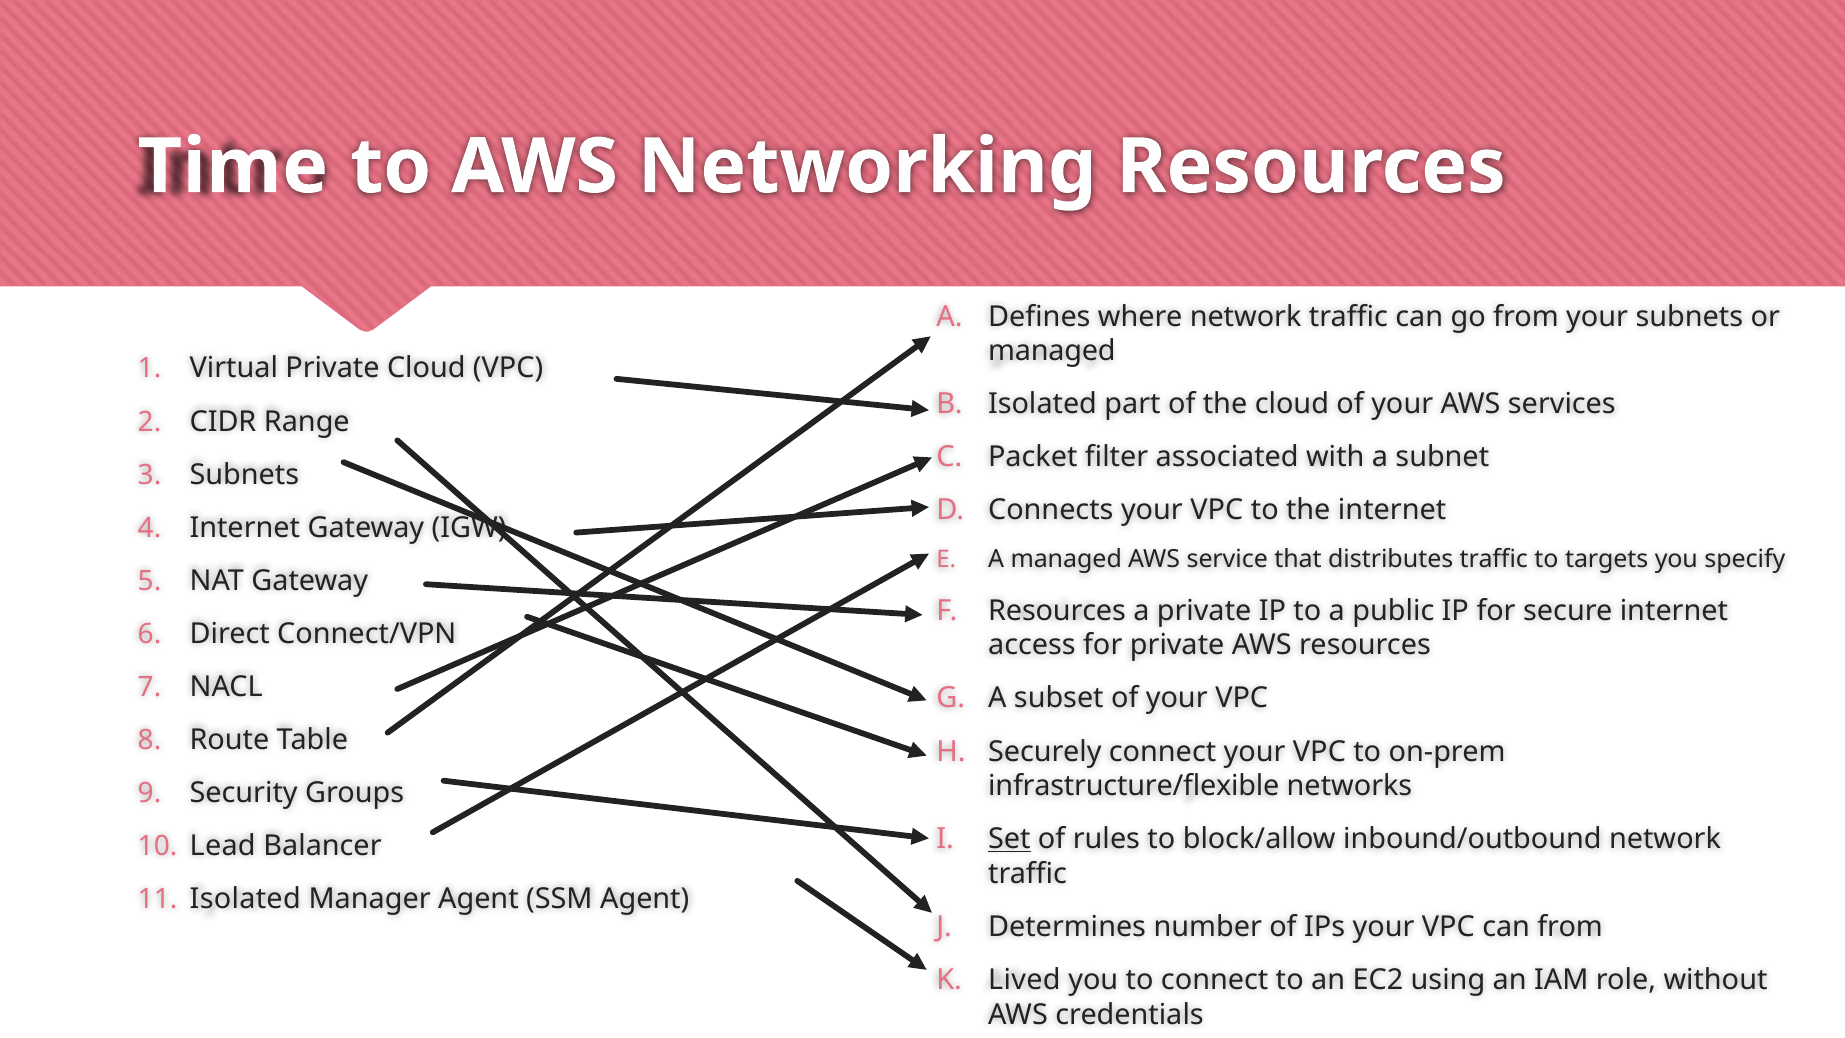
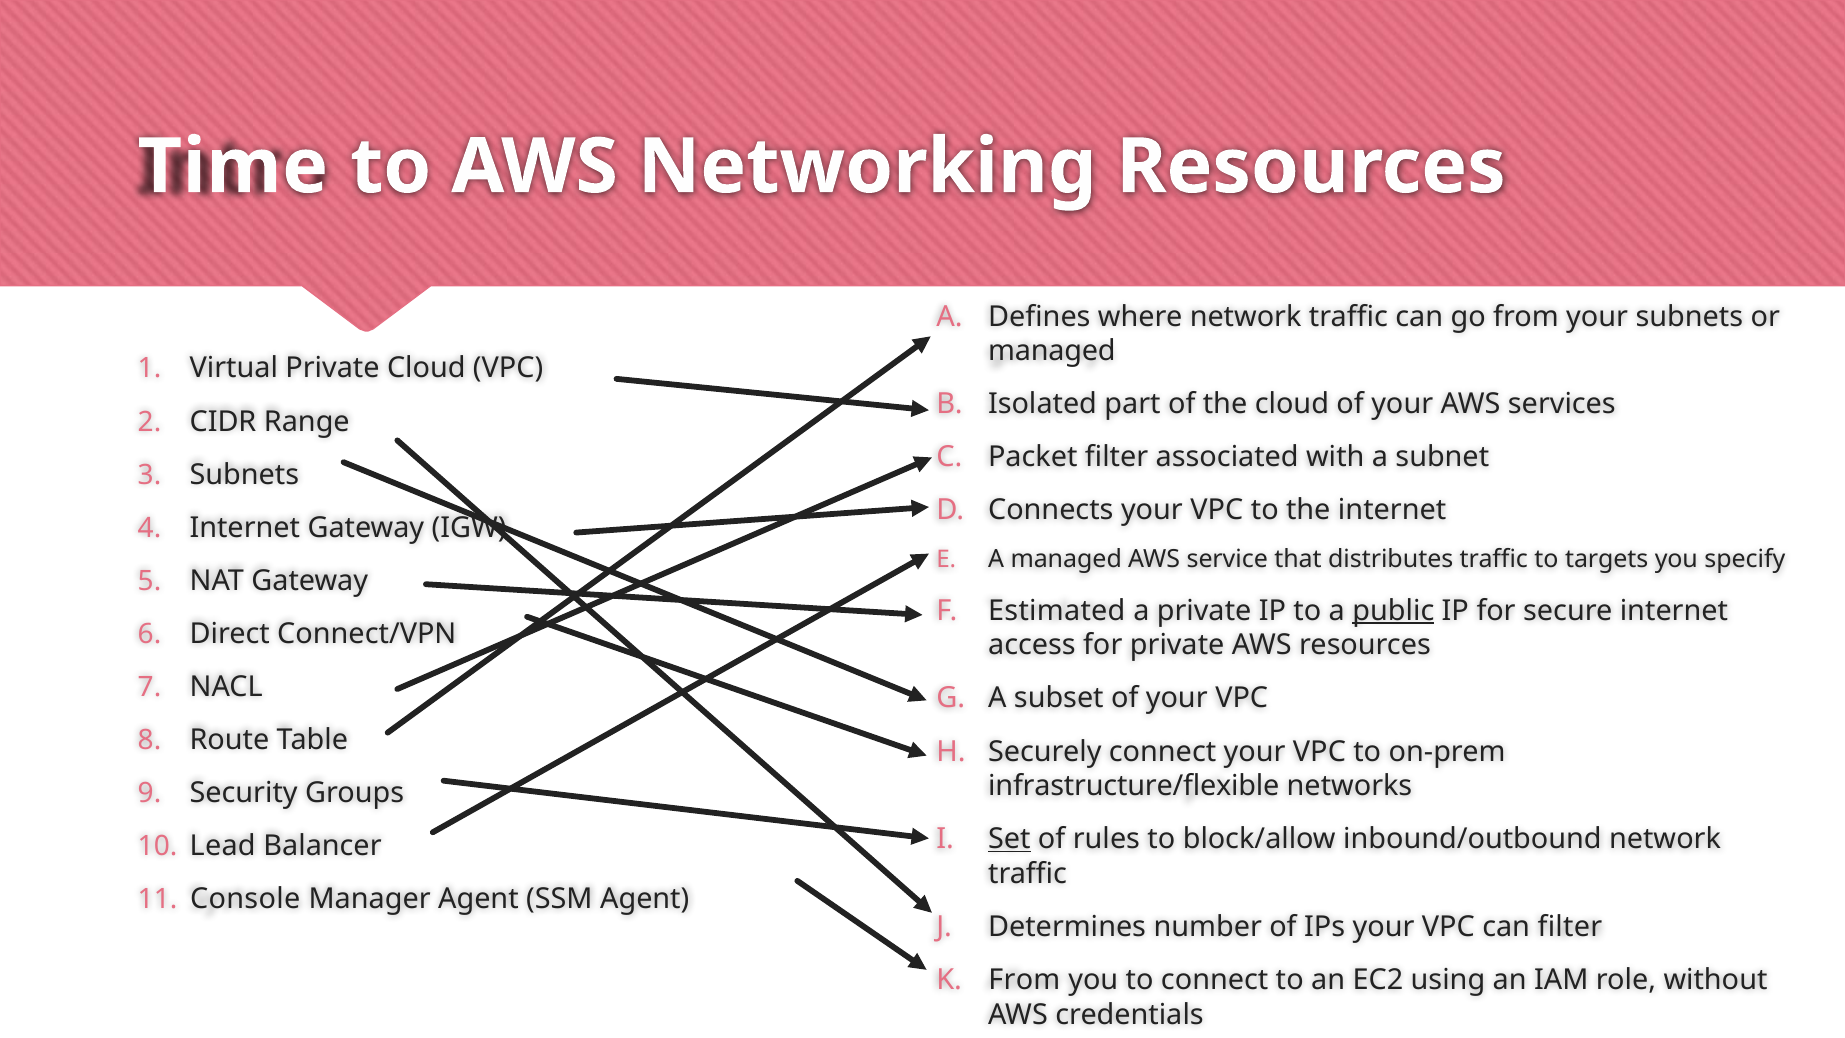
Resources: Resources -> Estimated (1057, 611)
public underline: none -> present (1393, 611)
Isolated: Isolated -> Console (245, 899)
can from: from -> filter (1570, 927)
Lived: Lived -> From (1024, 980)
